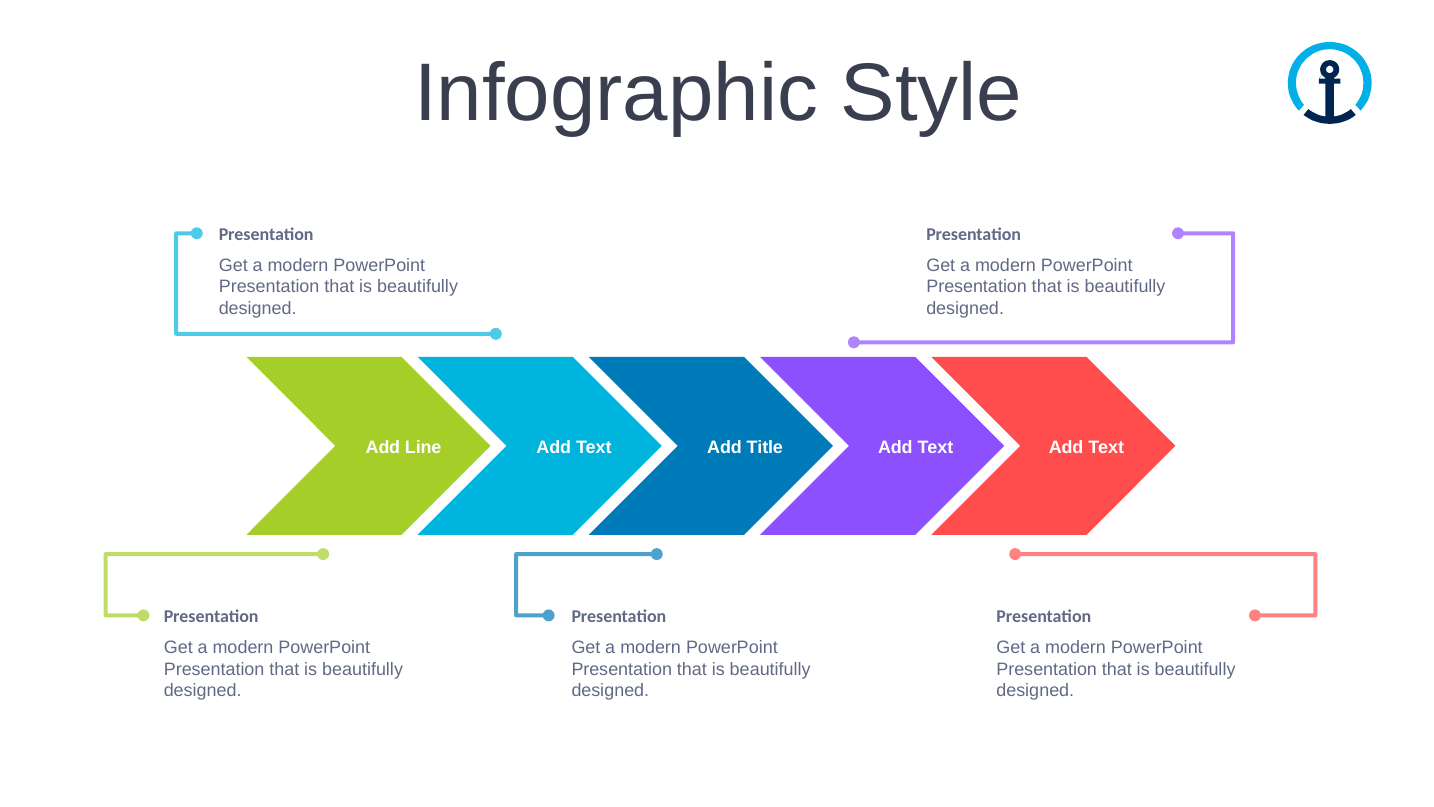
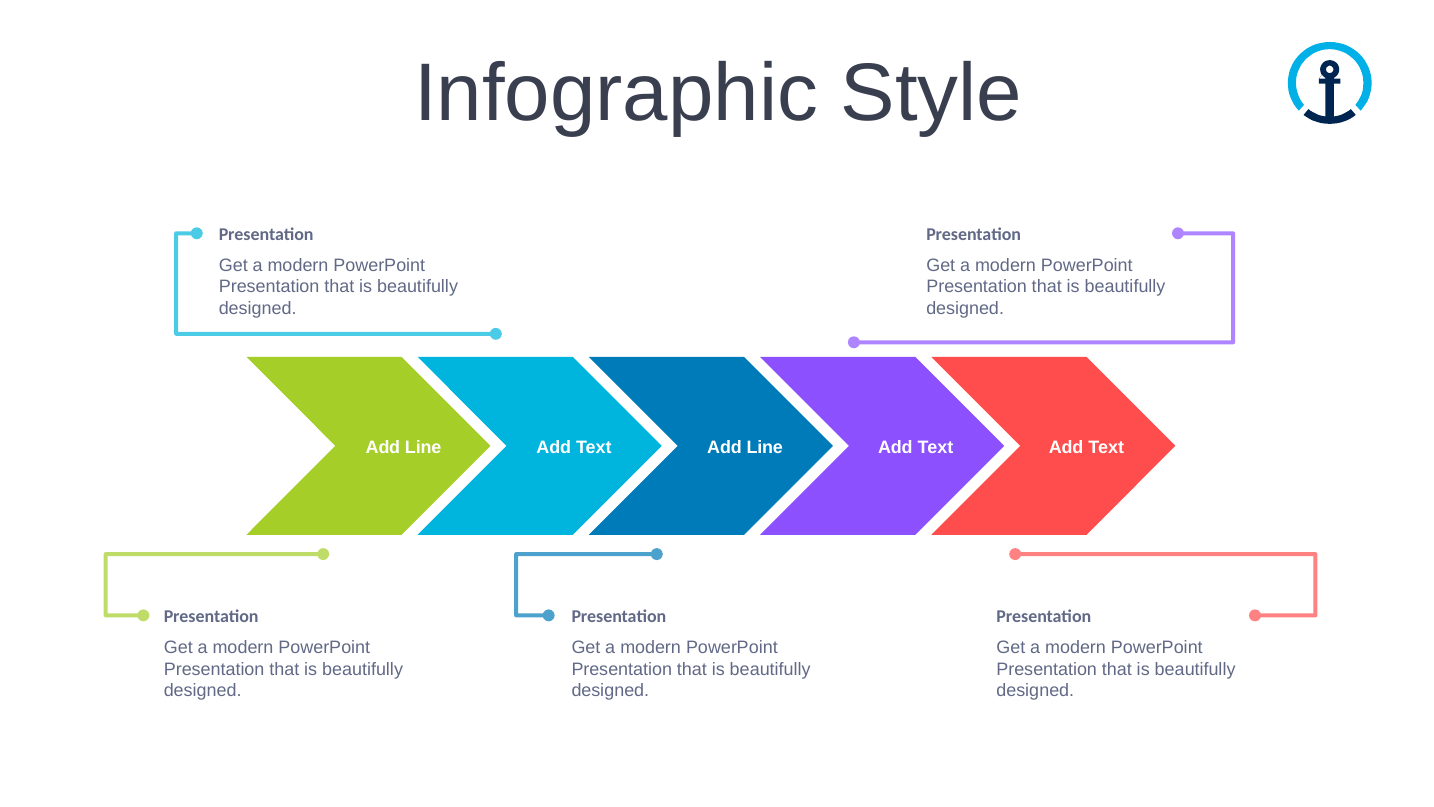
Text Add Title: Title -> Line (765, 448)
